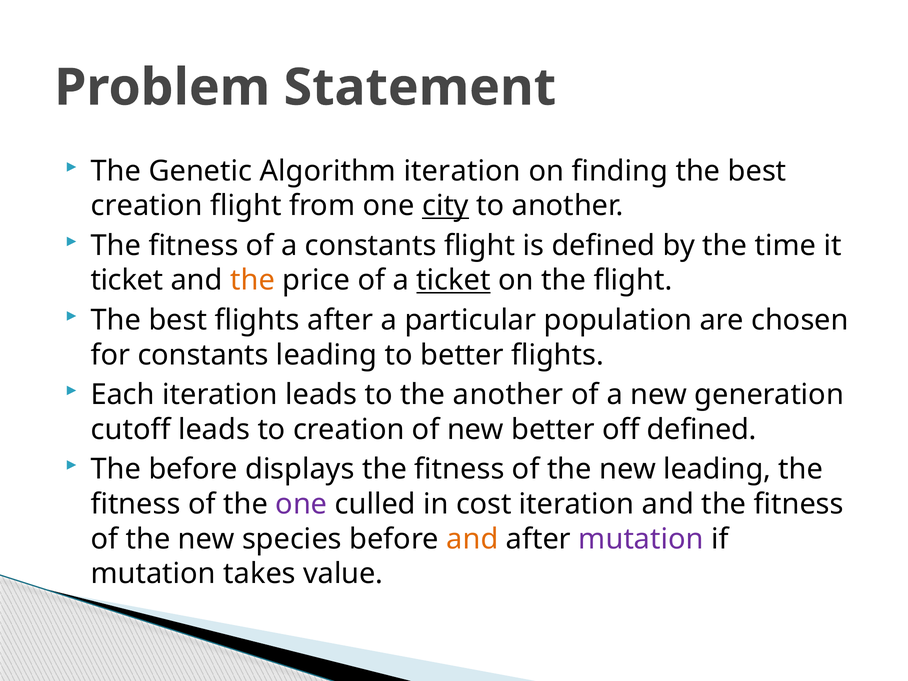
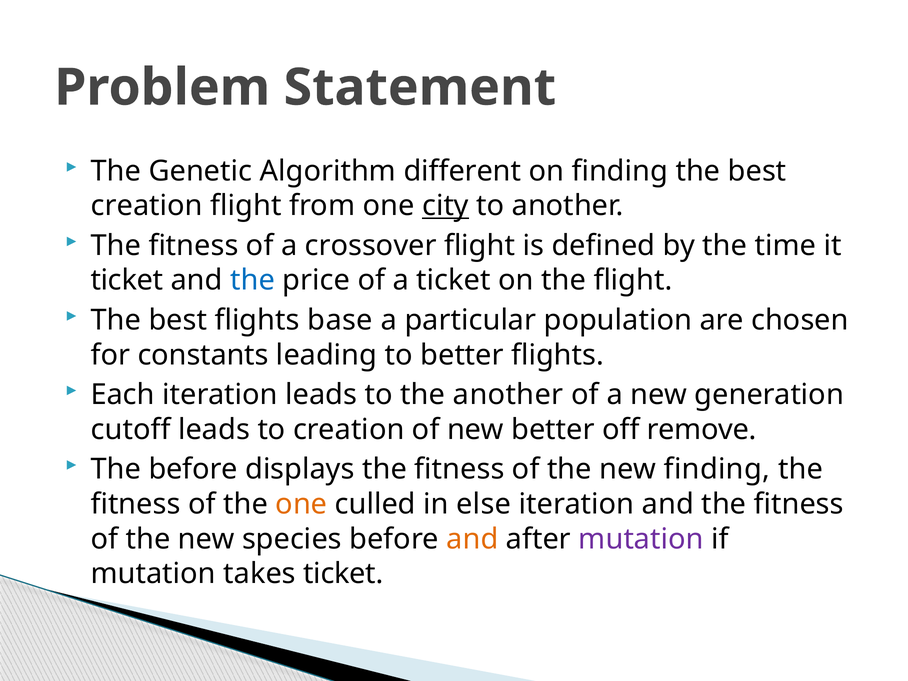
Algorithm iteration: iteration -> different (462, 171)
a constants: constants -> crossover (371, 246)
the colour: orange -> blue (253, 280)
ticket underline: present -> none (454, 280)
flights after: after -> base (340, 320)
off defined: defined -> remove (702, 430)
new leading: leading -> finding (717, 469)
one colour: purple -> orange (301, 504)
cost: cost -> else (484, 504)
takes value: value -> ticket (343, 574)
